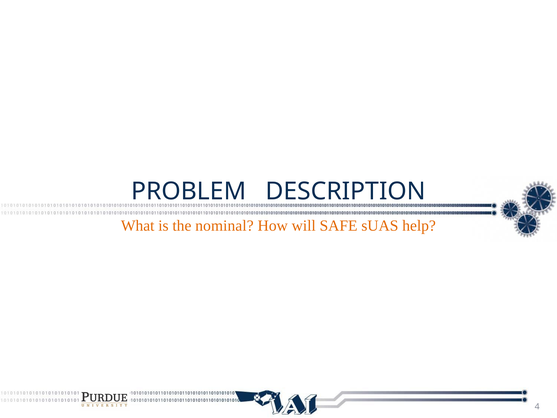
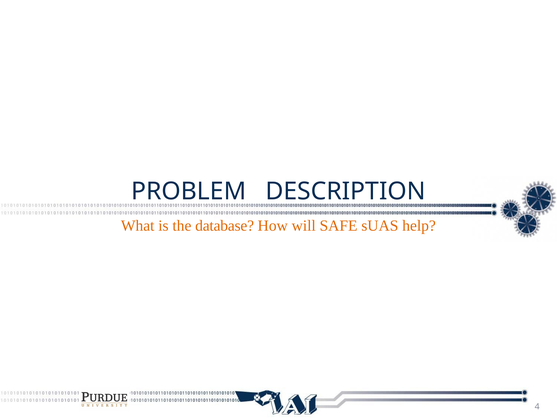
nominal: nominal -> database (225, 226)
